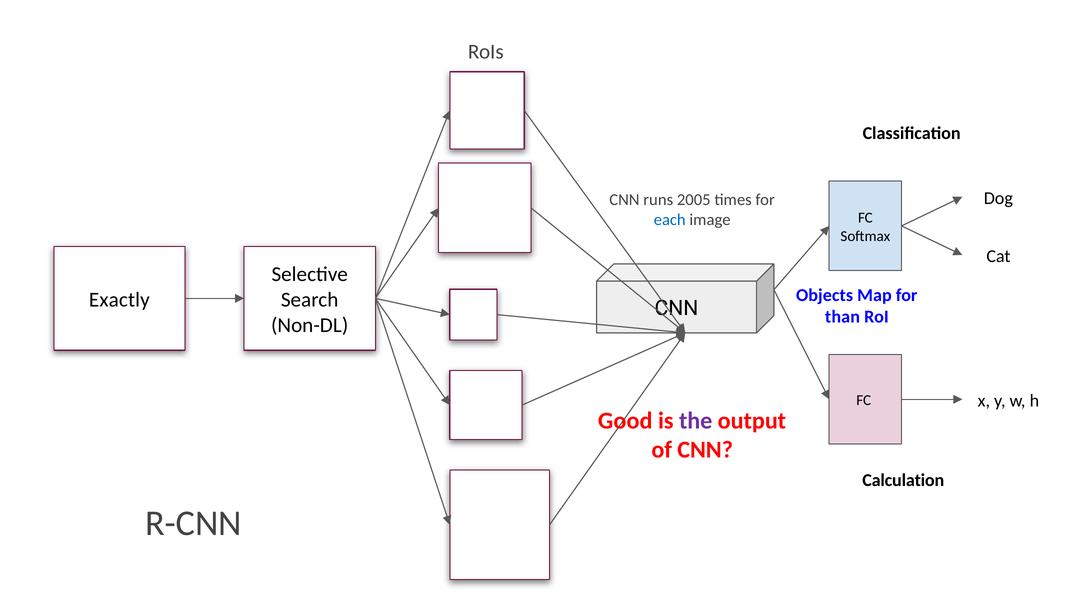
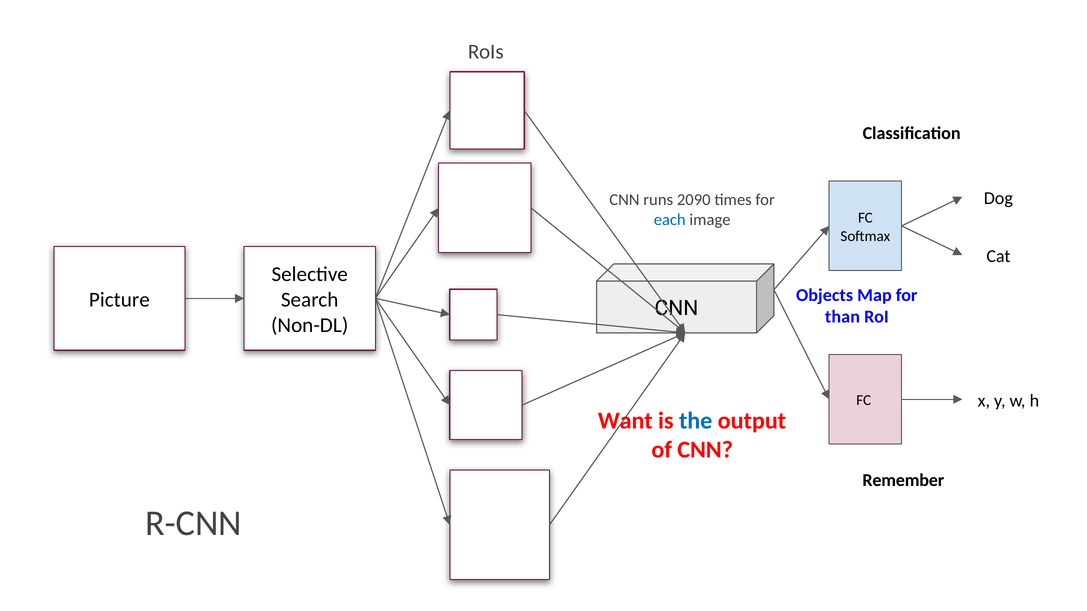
2005: 2005 -> 2090 (694, 200)
Exactly: Exactly -> Picture (119, 300)
Good: Good -> Want (625, 421)
the colour: purple -> blue (696, 421)
Calculation: Calculation -> Remember (903, 480)
